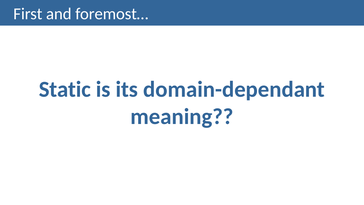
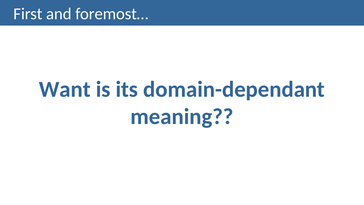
Static: Static -> Want (65, 89)
